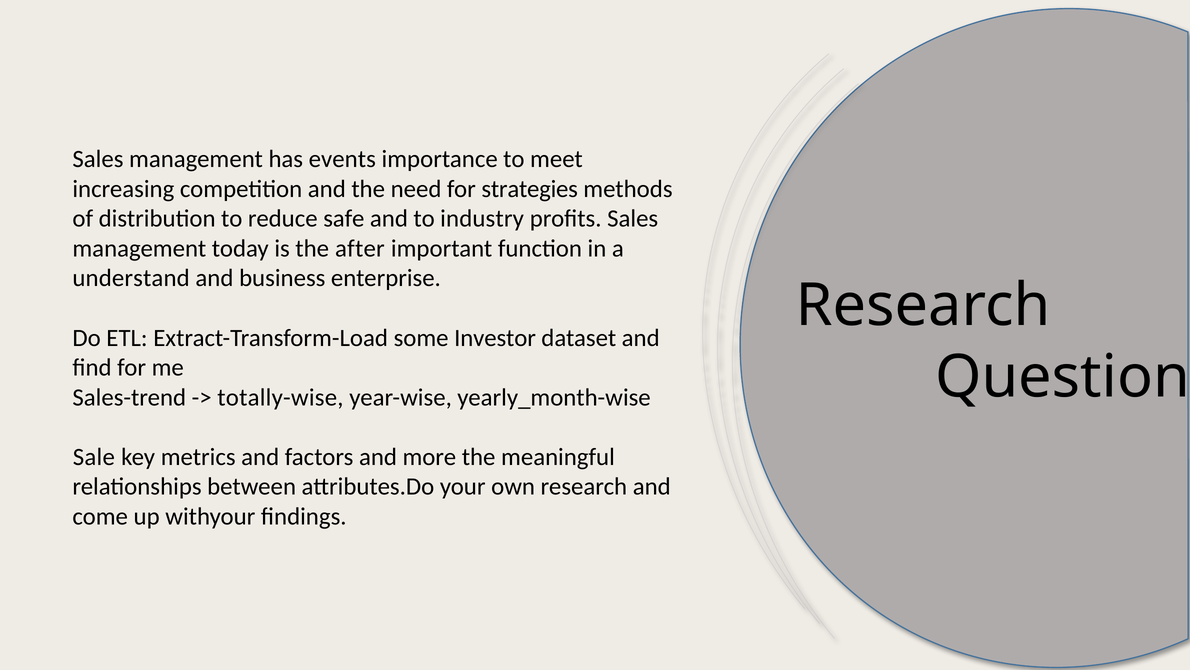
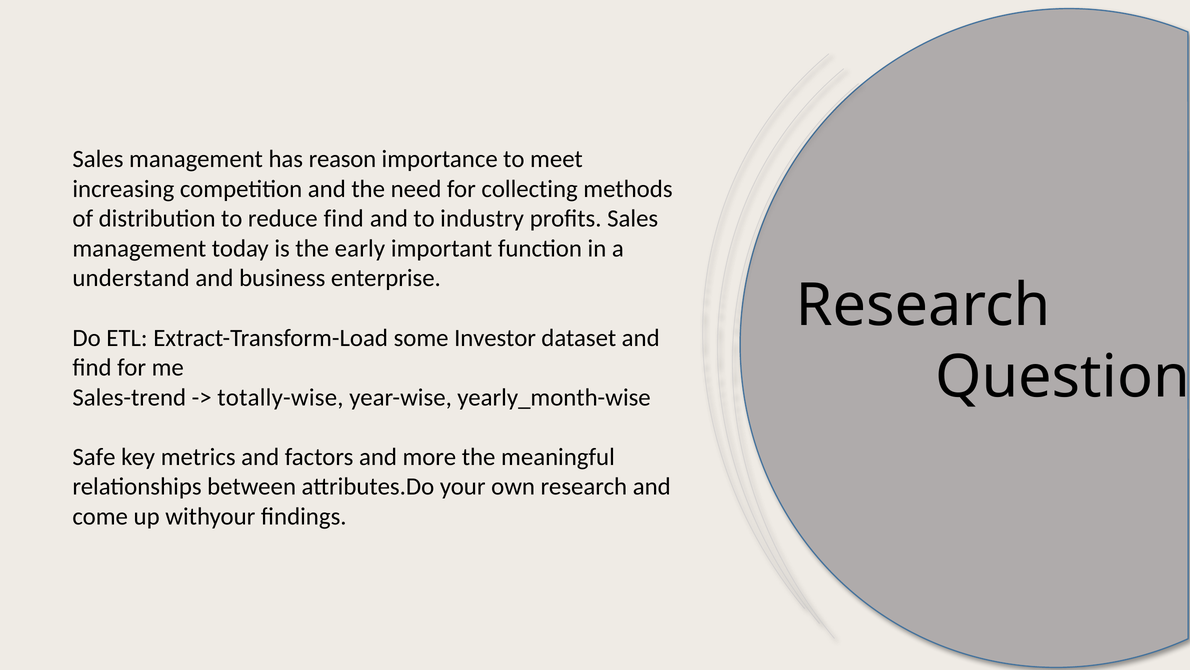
events: events -> reason (342, 159)
strategies: strategies -> collecting (530, 189)
reduce safe: safe -> find (344, 218)
after: after -> early (360, 248)
Sale: Sale -> Safe (94, 457)
